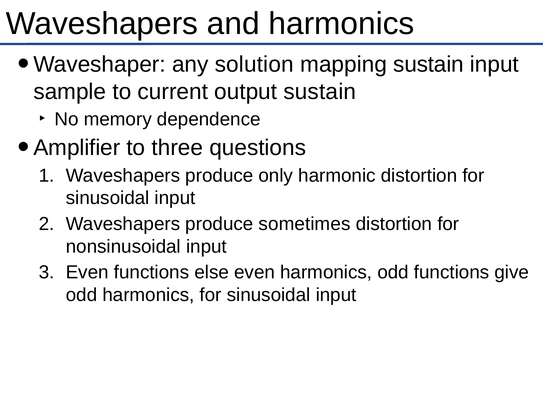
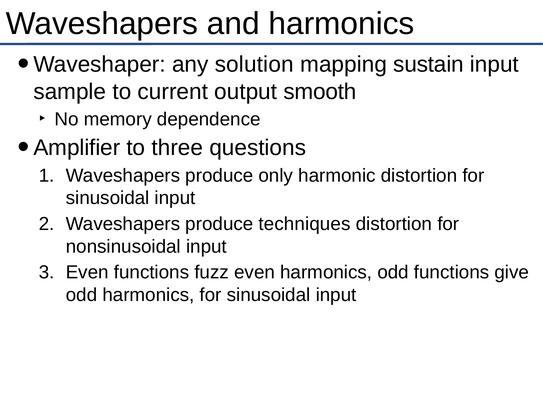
output sustain: sustain -> smooth (320, 92)
sometimes: sometimes -> techniques (305, 224)
else: else -> fuzz (212, 272)
